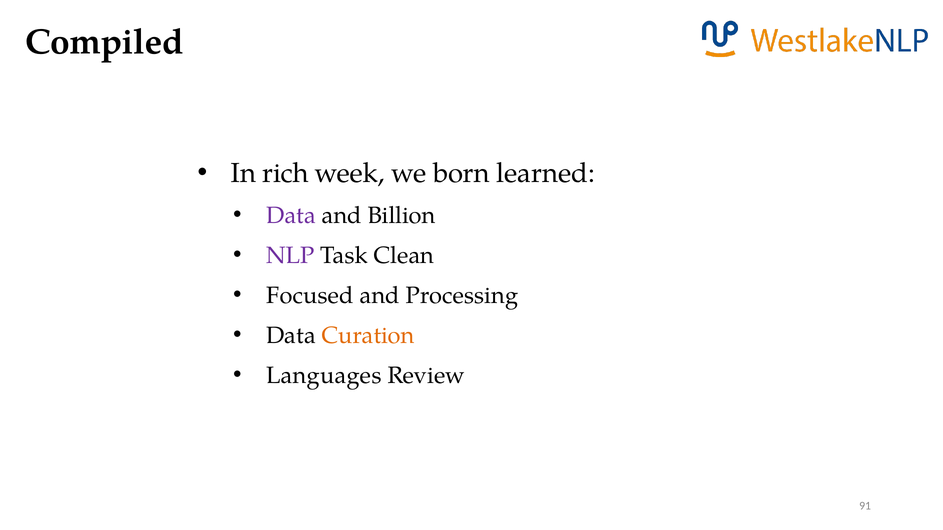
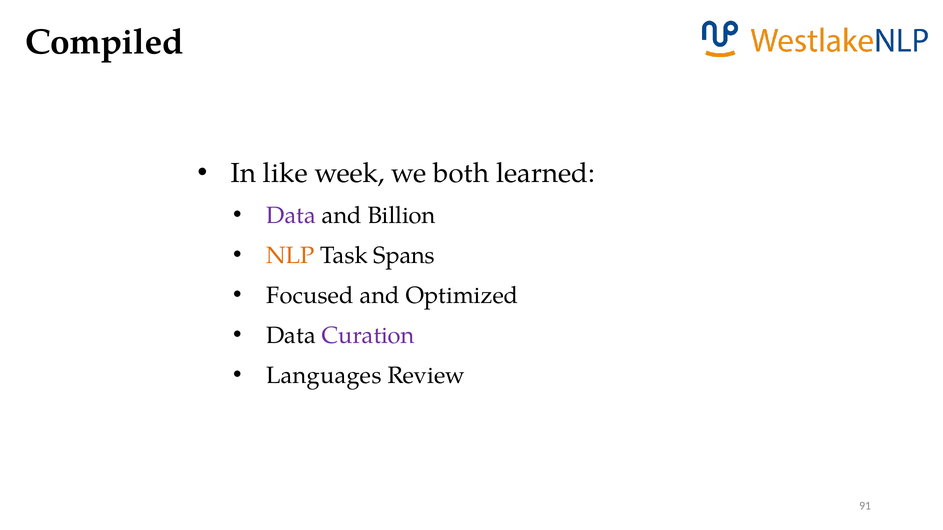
rich: rich -> like (285, 173)
born: born -> both (461, 173)
NLP colour: purple -> orange (290, 256)
Clean: Clean -> Spans (404, 256)
Processing: Processing -> Optimized (462, 296)
Curation colour: orange -> purple (368, 336)
